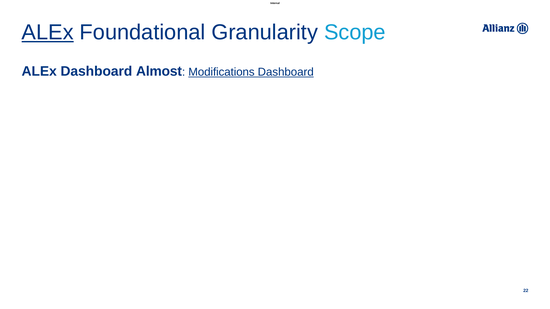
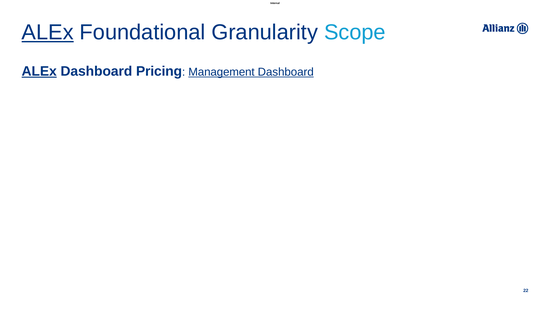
ALEx underline: none -> present (39, 71)
Almost: Almost -> Pricing (159, 71)
Modifications: Modifications -> Management (222, 72)
